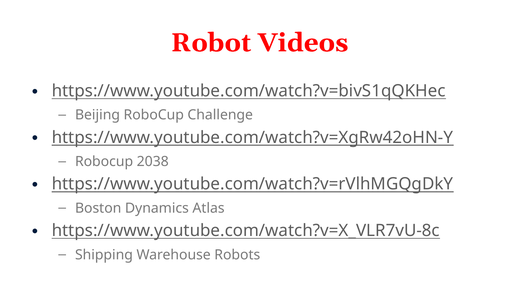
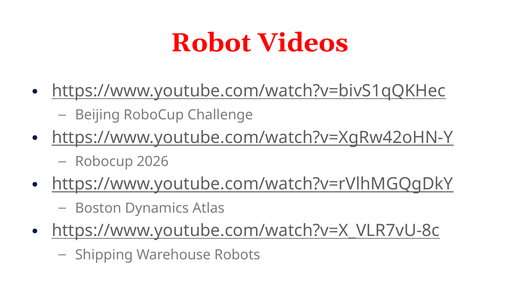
2038: 2038 -> 2026 (153, 161)
